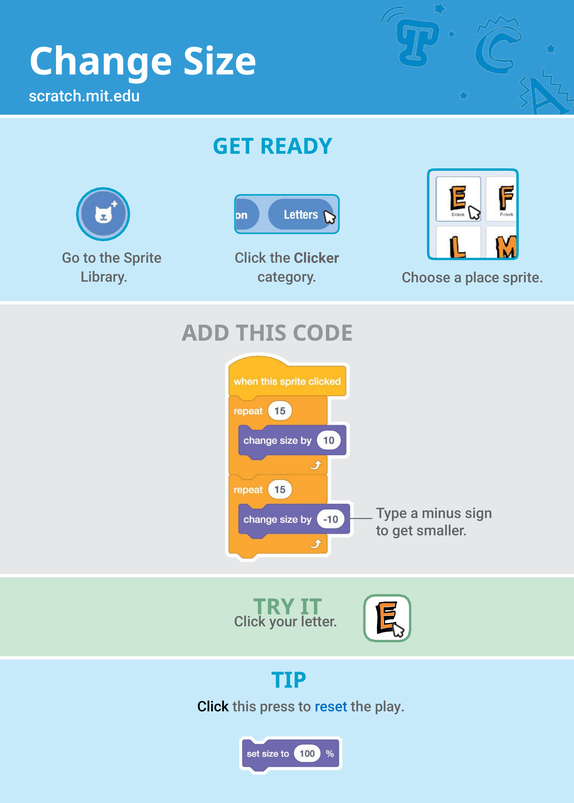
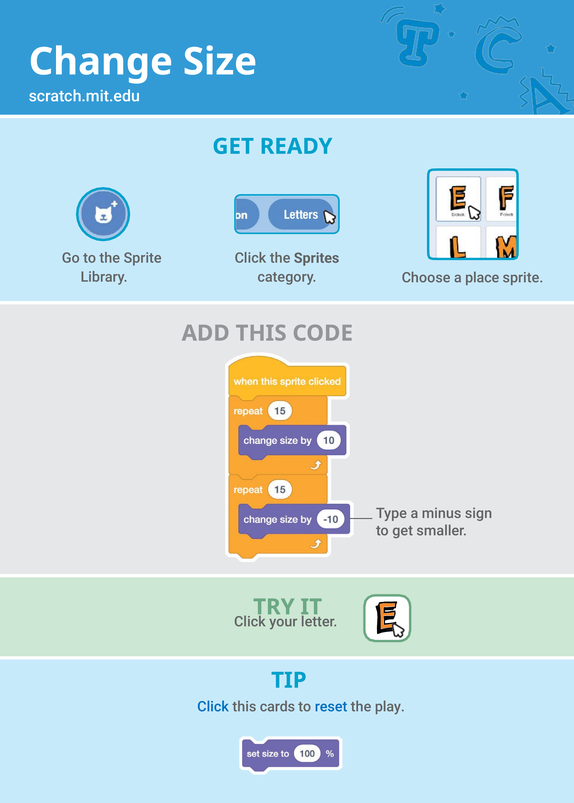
Clicker: Clicker -> Sprites (317, 258)
Click colour: black -> blue (213, 707)
press: press -> cards (277, 707)
